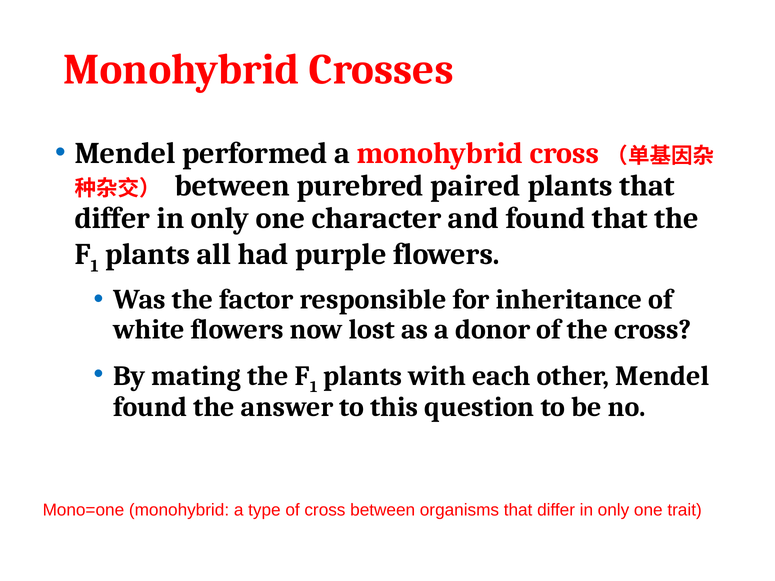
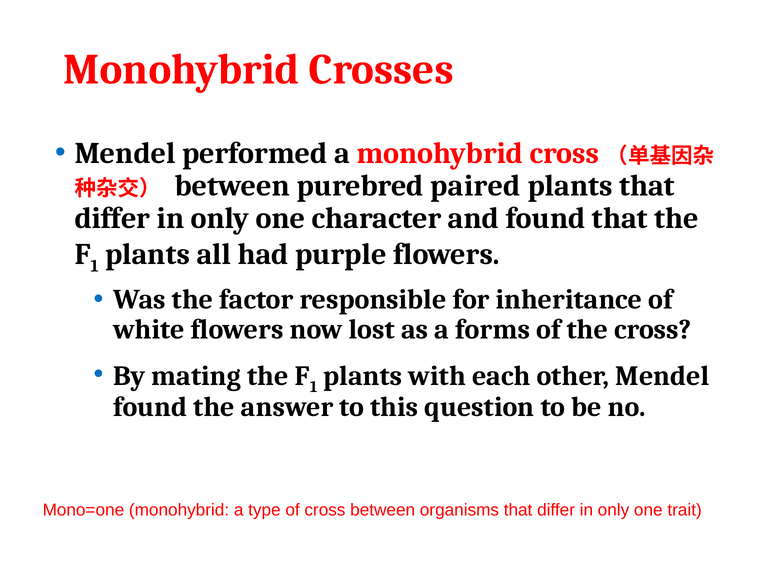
donor: donor -> forms (493, 330)
